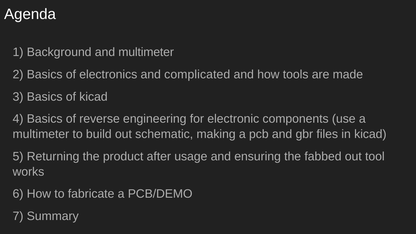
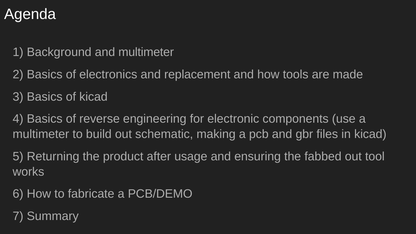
complicated: complicated -> replacement (197, 75)
